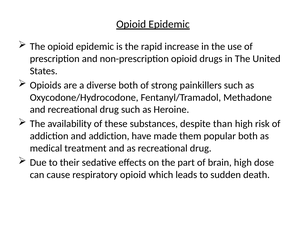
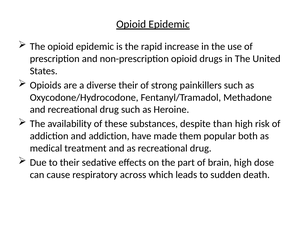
diverse both: both -> their (128, 85)
respiratory opioid: opioid -> across (133, 175)
